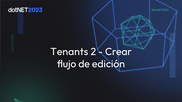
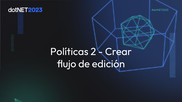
Tenants: Tenants -> Políticas (69, 52)
